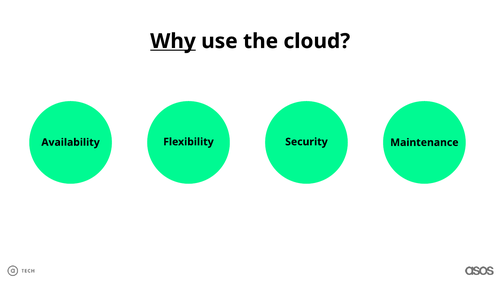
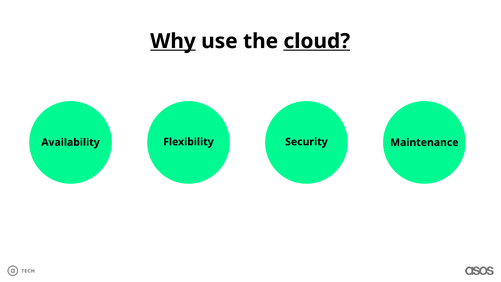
cloud underline: none -> present (317, 41)
